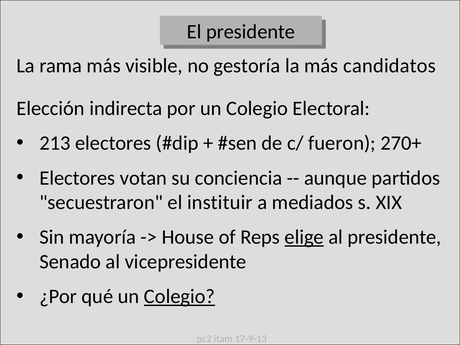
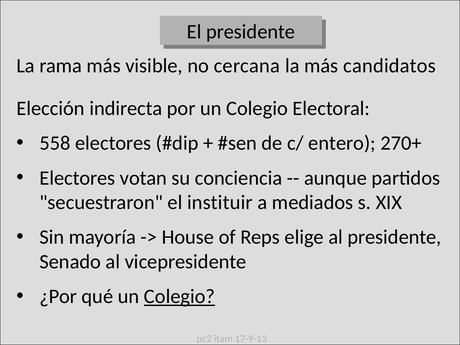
gestoría: gestoría -> cercana (247, 66)
213: 213 -> 558 (55, 143)
fueron: fueron -> entero (342, 143)
elige underline: present -> none (304, 237)
